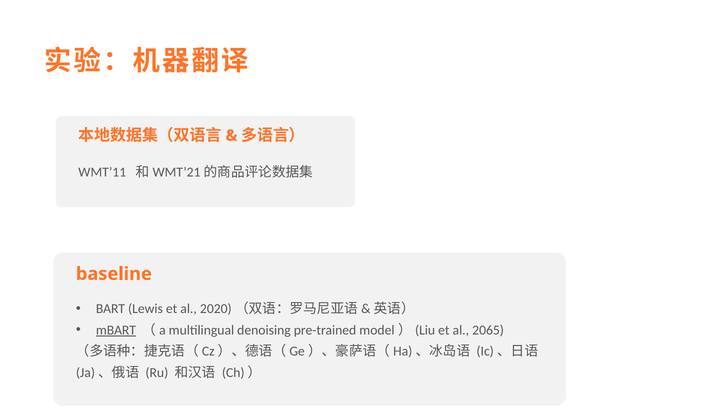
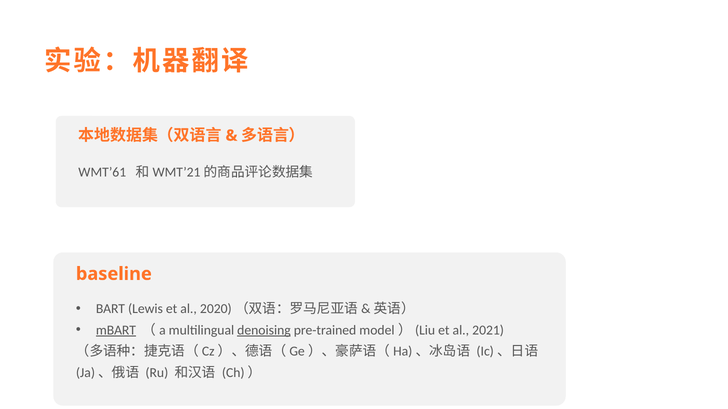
WMT’11: WMT’11 -> WMT’61 (102, 173)
denoising underline: none -> present (264, 331)
2065: 2065 -> 2021 (488, 331)
